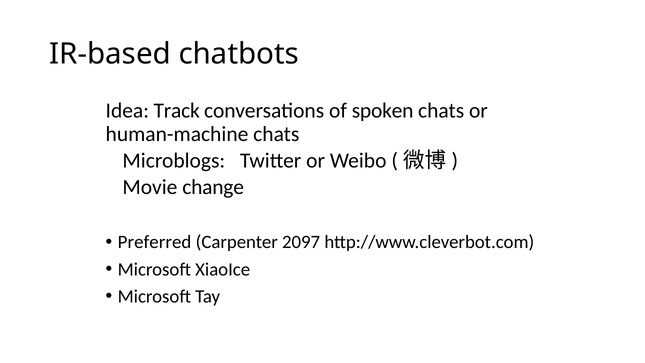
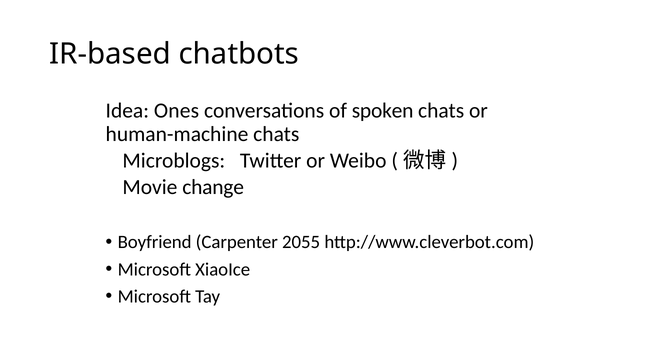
Track: Track -> Ones (176, 111)
Preferred: Preferred -> Boyfriend (155, 242)
2097: 2097 -> 2055 (301, 242)
